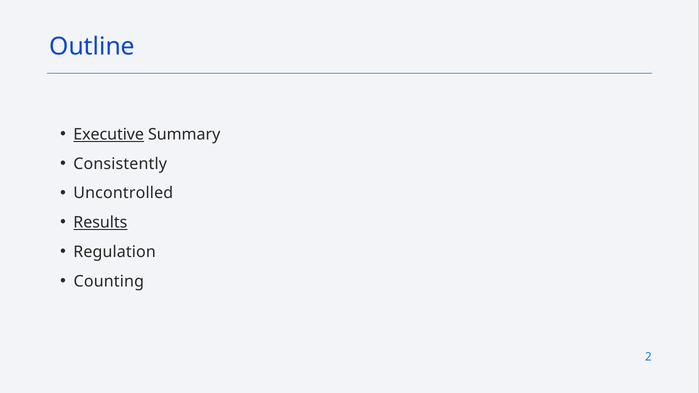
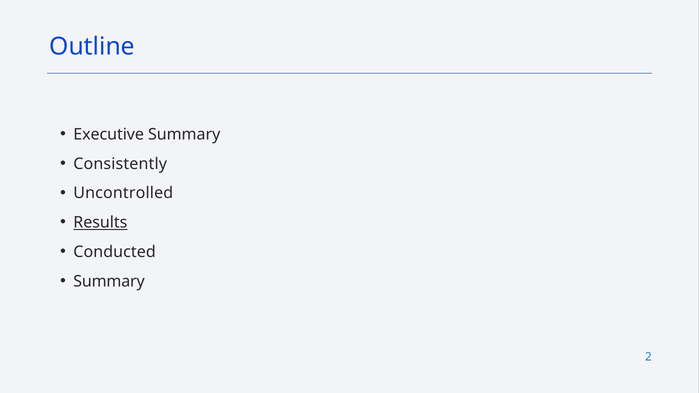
Executive underline: present -> none (109, 134)
Regulation: Regulation -> Conducted (115, 252)
Counting: Counting -> Summary (109, 281)
